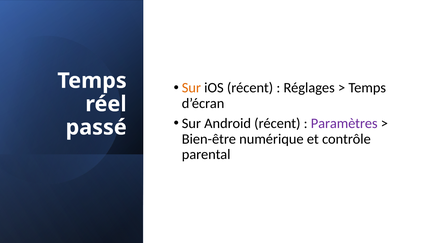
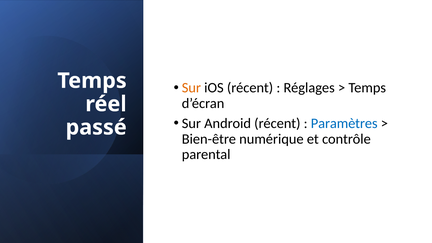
Paramètres colour: purple -> blue (344, 123)
